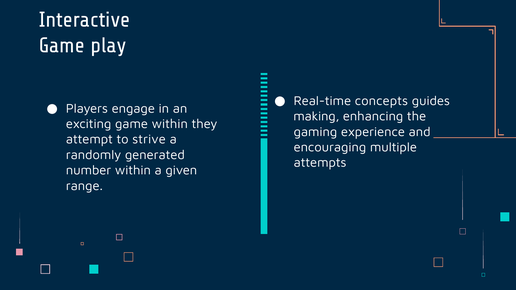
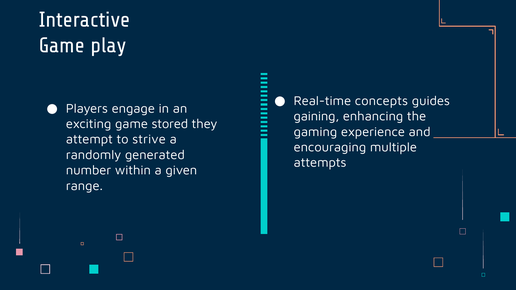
making: making -> gaining (316, 116)
game within: within -> stored (170, 124)
